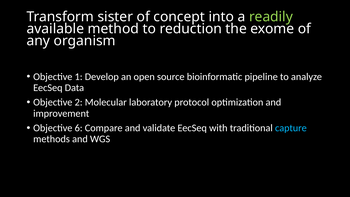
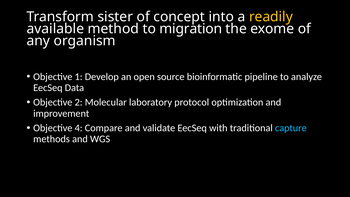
readily colour: light green -> yellow (271, 17)
reduction: reduction -> migration (191, 29)
6: 6 -> 4 (79, 128)
